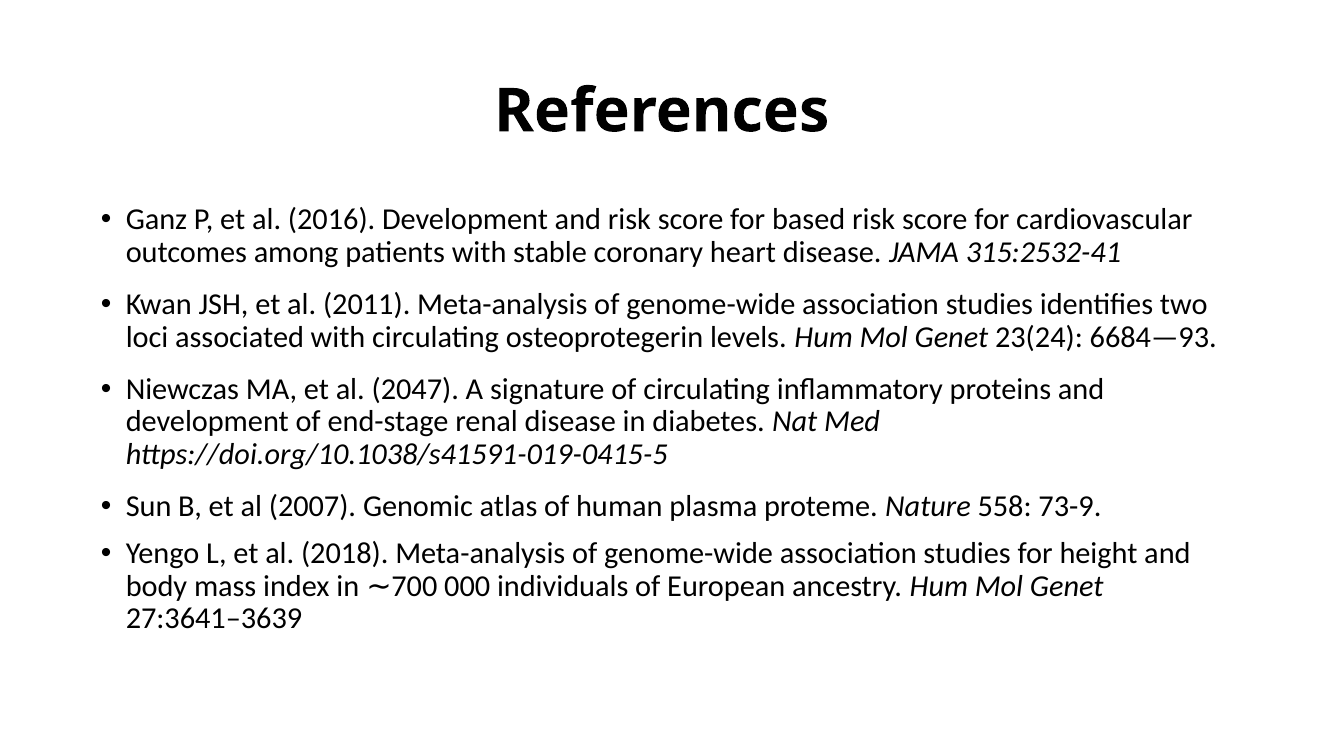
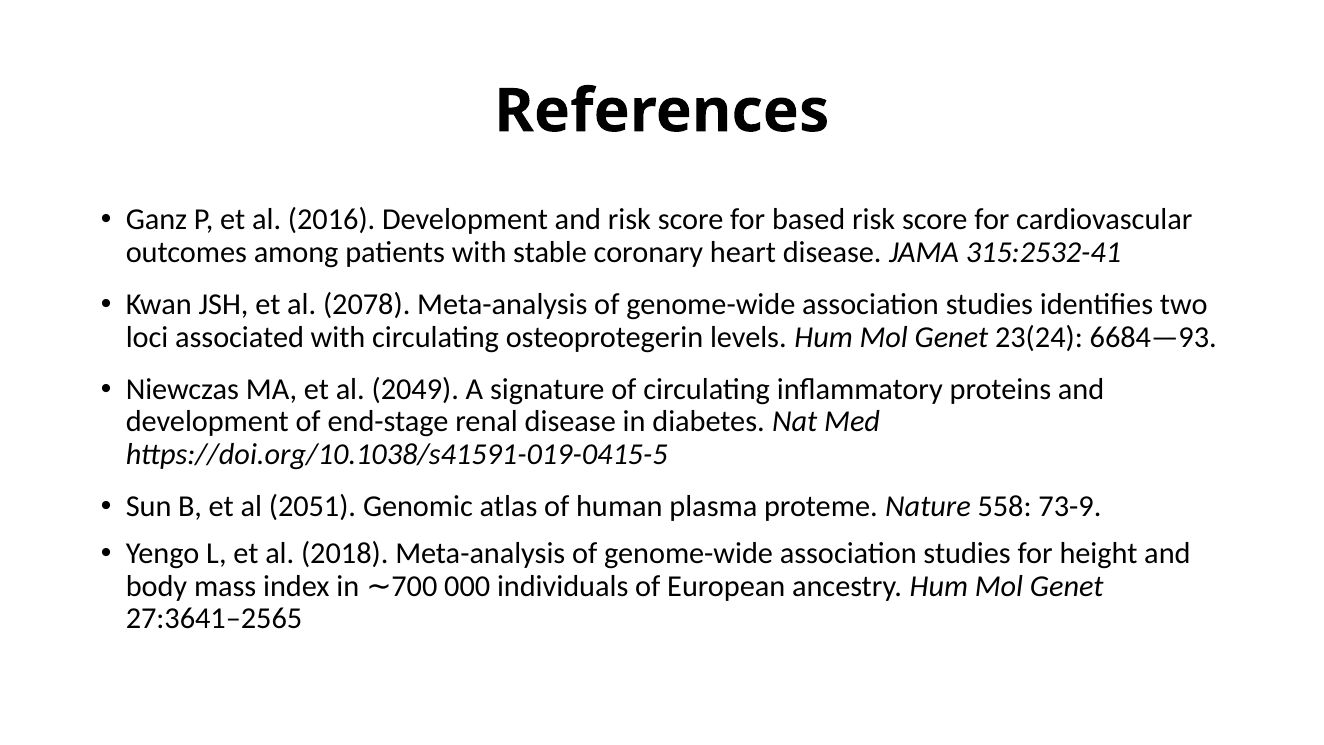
2011: 2011 -> 2078 (367, 304)
2047: 2047 -> 2049 (415, 389)
2007: 2007 -> 2051 (312, 507)
27:3641–3639: 27:3641–3639 -> 27:3641–2565 (214, 619)
